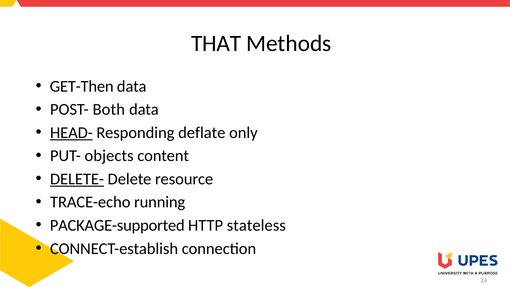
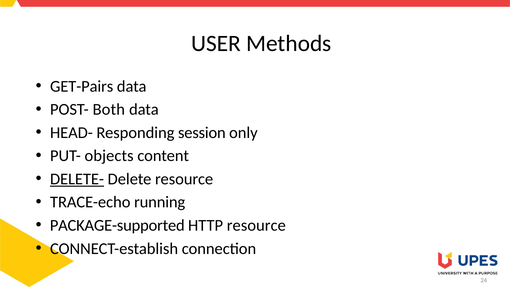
THAT: THAT -> USER (216, 43)
GET-Then: GET-Then -> GET-Pairs (82, 86)
HEAD- underline: present -> none (71, 133)
deflate: deflate -> session (202, 133)
HTTP stateless: stateless -> resource (256, 225)
